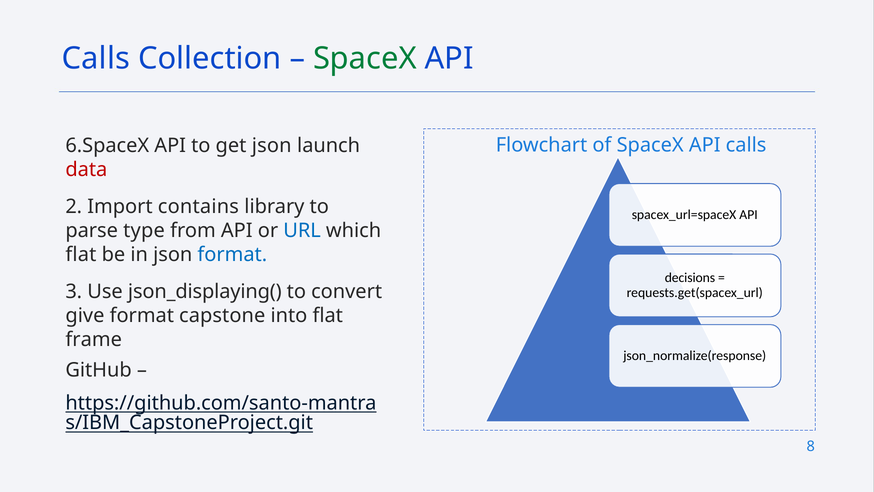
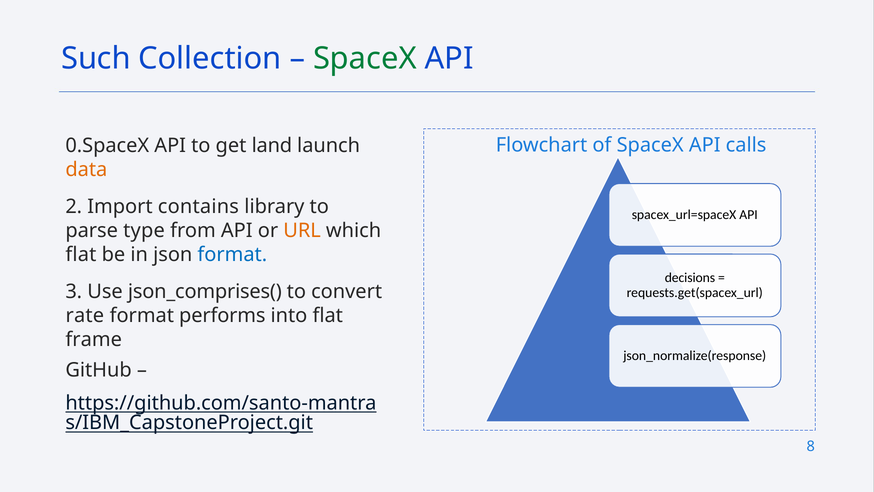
Calls: Calls -> Such (96, 58)
6.SpaceX: 6.SpaceX -> 0.SpaceX (107, 146)
get json: json -> land (272, 146)
data colour: red -> orange (86, 170)
URL colour: blue -> orange (302, 230)
json_displaying(: json_displaying( -> json_comprises( (205, 291)
give: give -> rate (85, 315)
capstone: capstone -> performs (222, 315)
